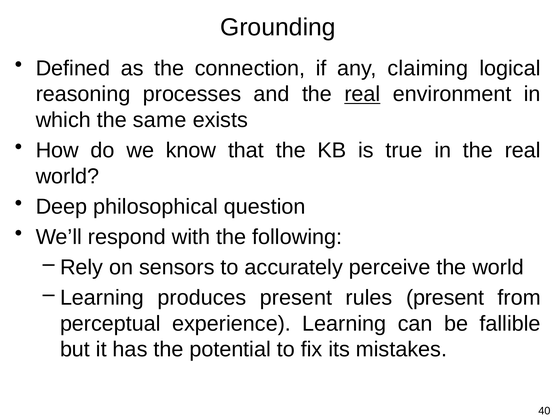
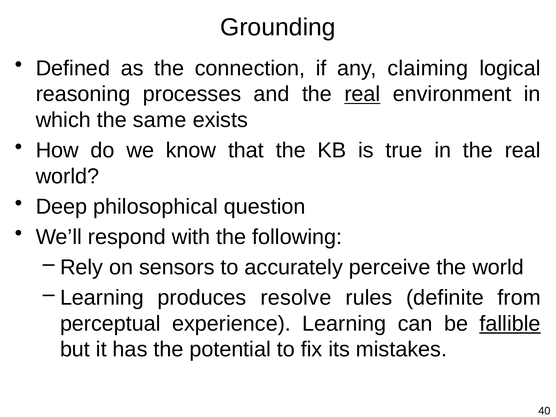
produces present: present -> resolve (296, 298)
rules present: present -> definite (445, 298)
fallible underline: none -> present (510, 324)
